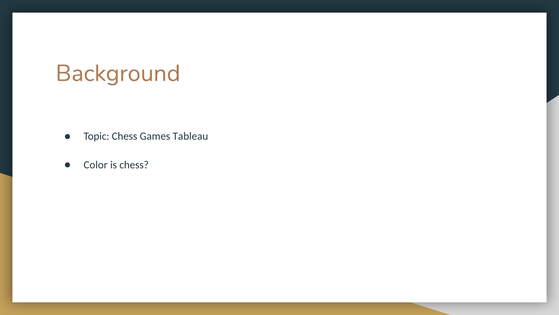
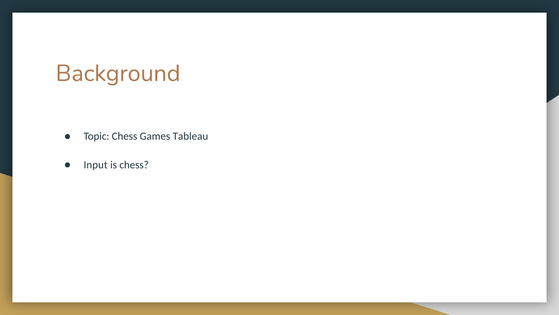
Color: Color -> Input (96, 164)
